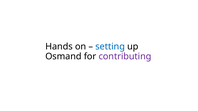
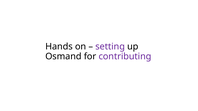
setting colour: blue -> purple (110, 47)
